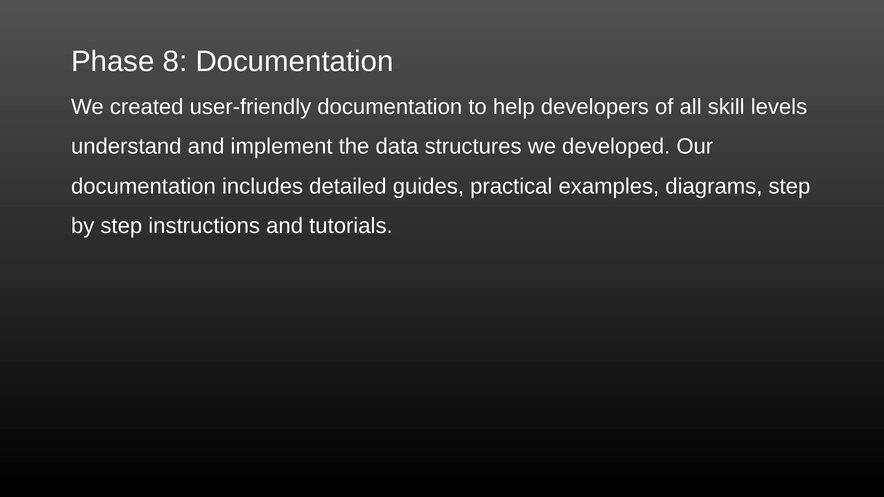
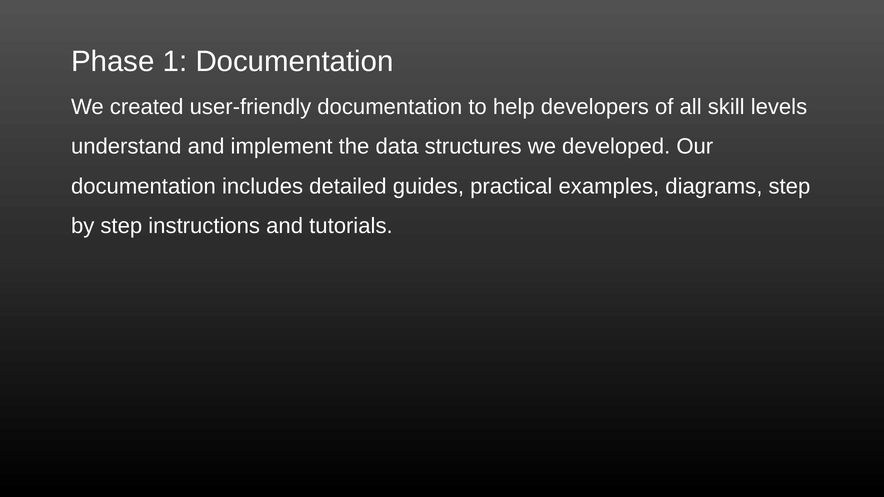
8: 8 -> 1 (175, 61)
